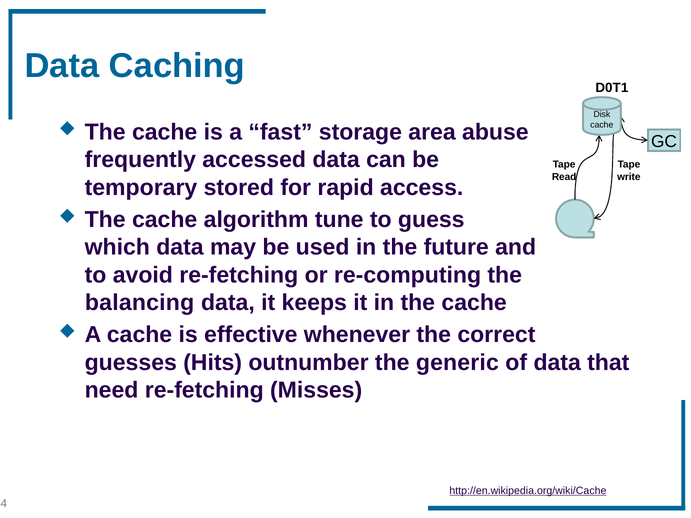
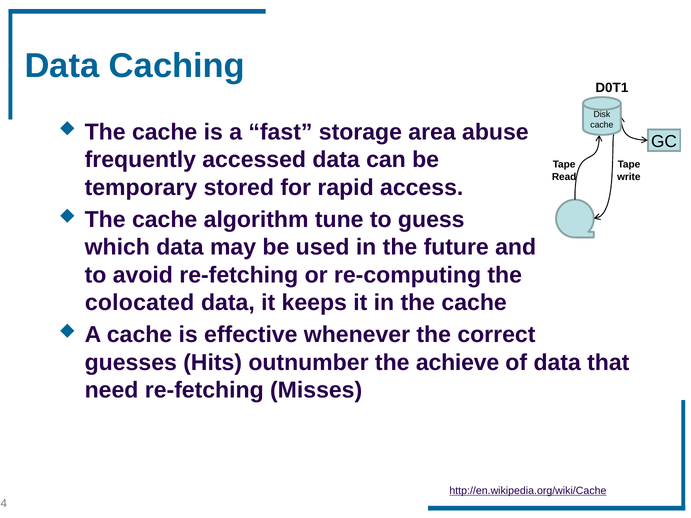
balancing: balancing -> colocated (140, 303)
generic: generic -> achieve (458, 363)
